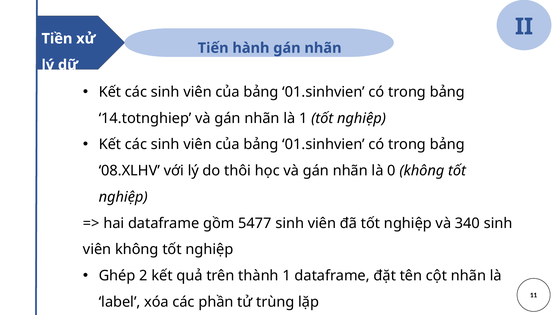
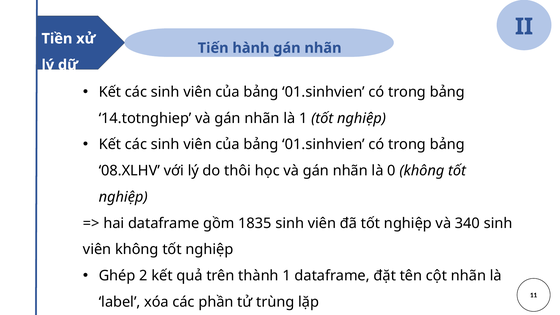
5477: 5477 -> 1835 (255, 223)
